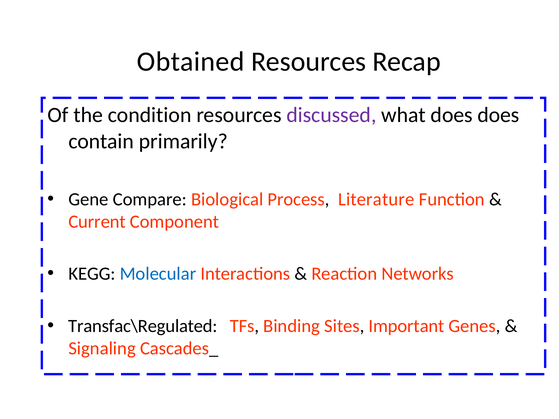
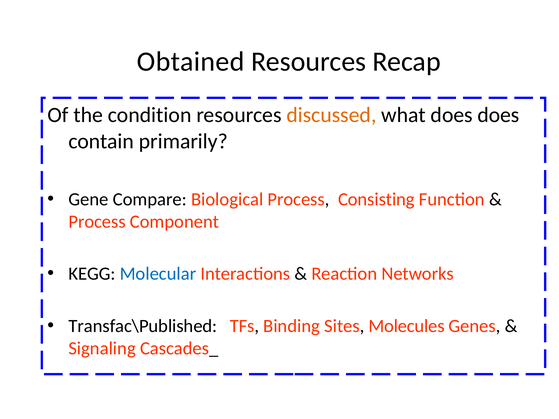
discussed colour: purple -> orange (331, 115)
Literature: Literature -> Consisting (376, 199)
Current: Current -> Process (97, 222)
Transfac\Regulated: Transfac\Regulated -> Transfac\Published (143, 326)
Important: Important -> Molecules (407, 326)
